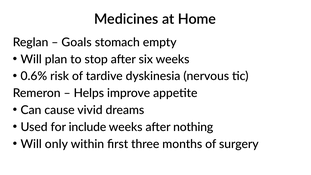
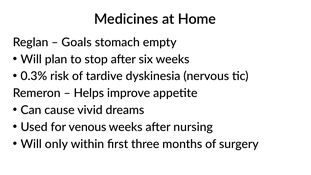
0.6%: 0.6% -> 0.3% (34, 76)
include: include -> venous (87, 127)
nothing: nothing -> nursing (193, 127)
